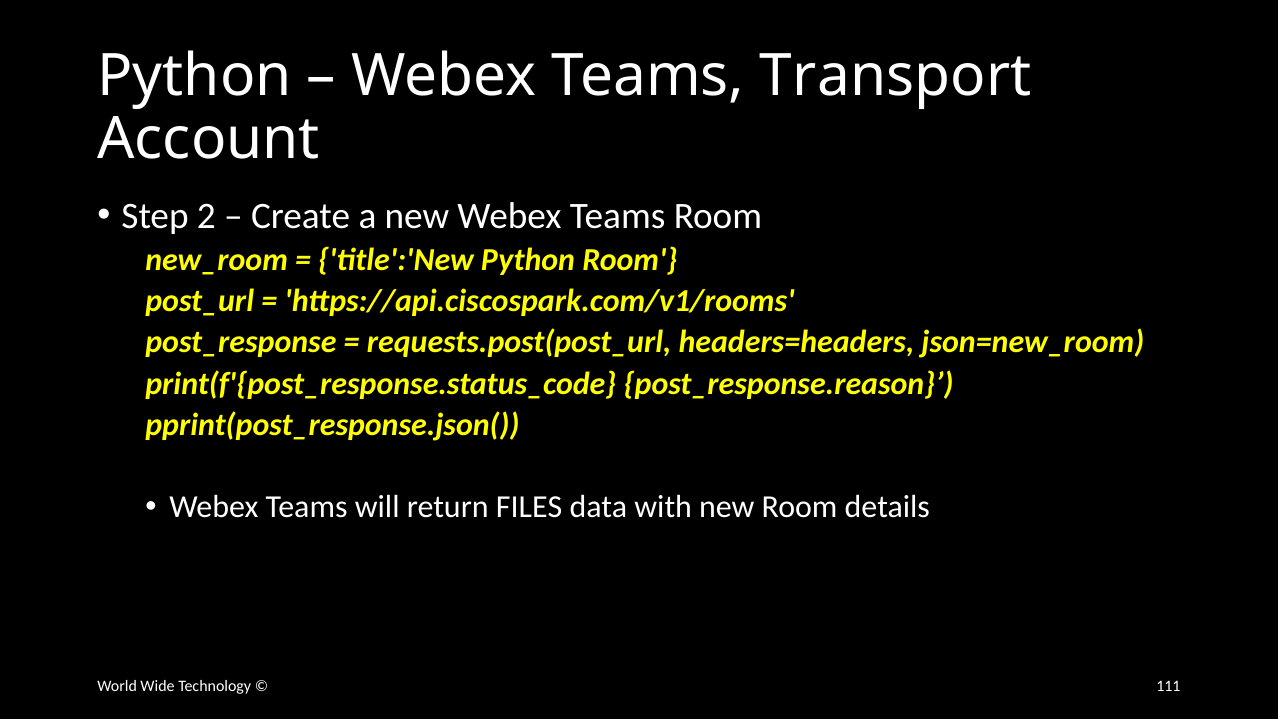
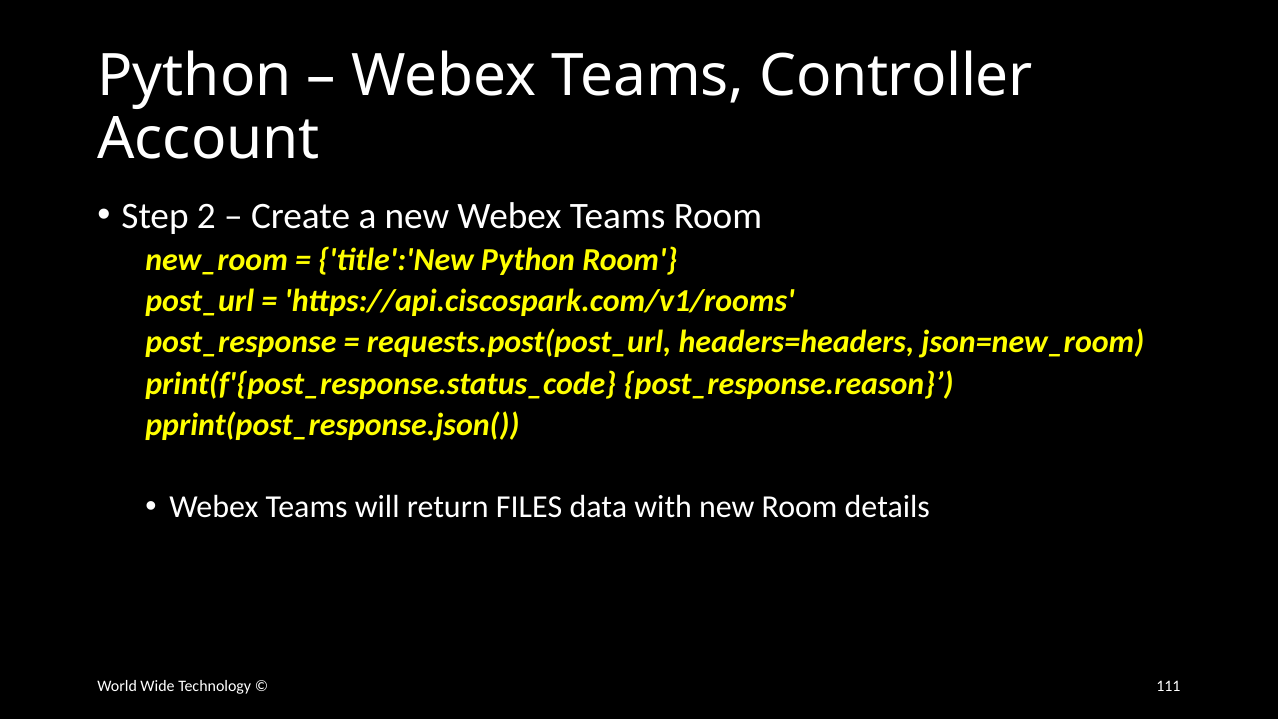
Transport: Transport -> Controller (896, 76)
